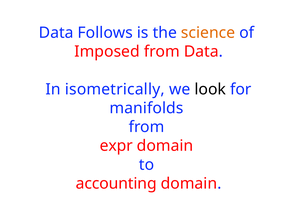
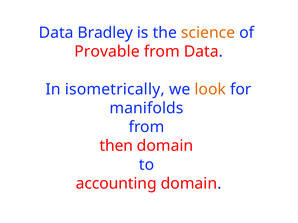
Follows: Follows -> Bradley (105, 33)
Imposed: Imposed -> Provable (107, 52)
look colour: black -> orange (210, 89)
expr: expr -> then (116, 146)
